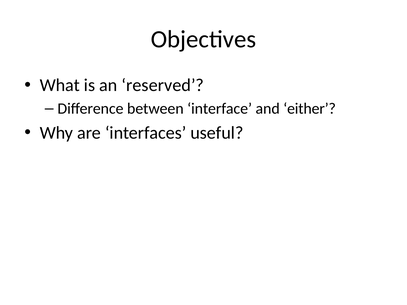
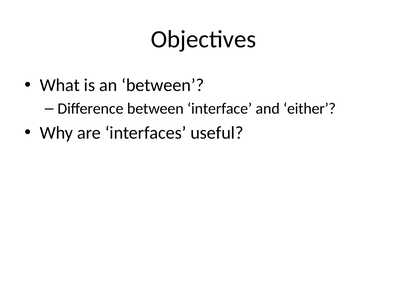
an reserved: reserved -> between (163, 85)
